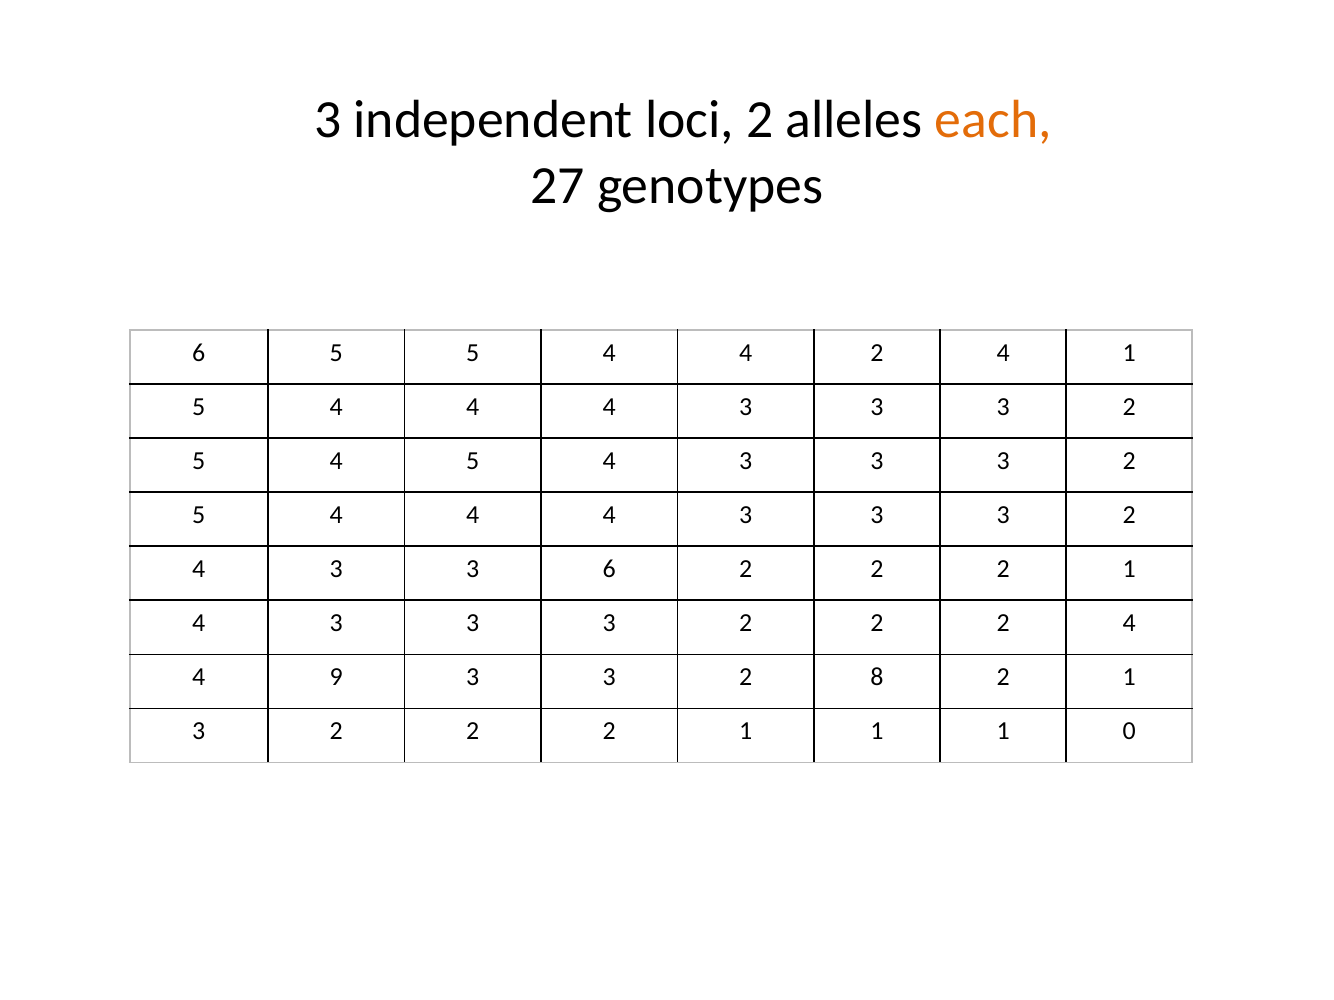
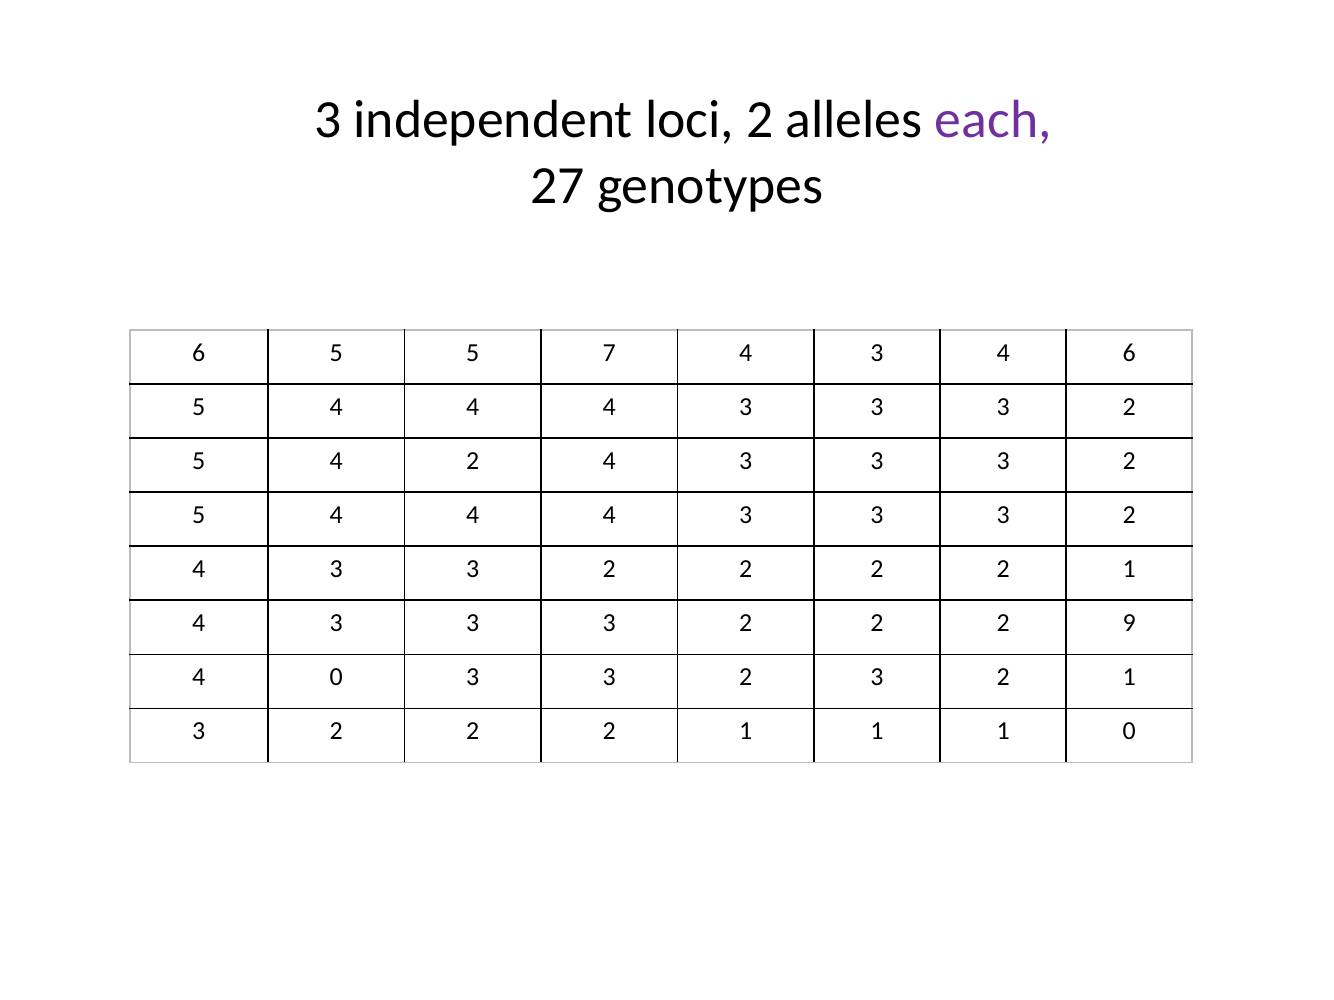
each colour: orange -> purple (993, 120)
5 5 4: 4 -> 7 (609, 353)
2: 2 -> 3 (877, 353)
4 1: 1 -> 6 (1129, 353)
4 5: 5 -> 2 (473, 461)
4 3 3 6: 6 -> 2 (609, 569)
2 2 4: 4 -> 9 (1129, 623)
4 9: 9 -> 0 (336, 677)
2 8: 8 -> 3 (877, 677)
